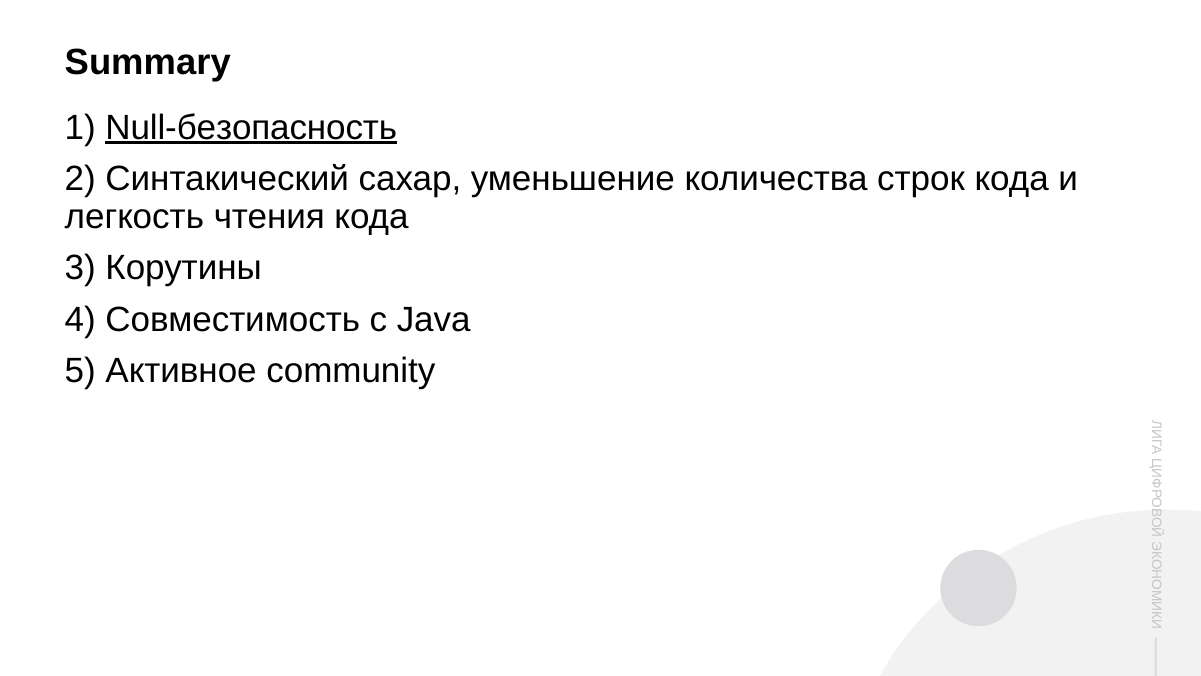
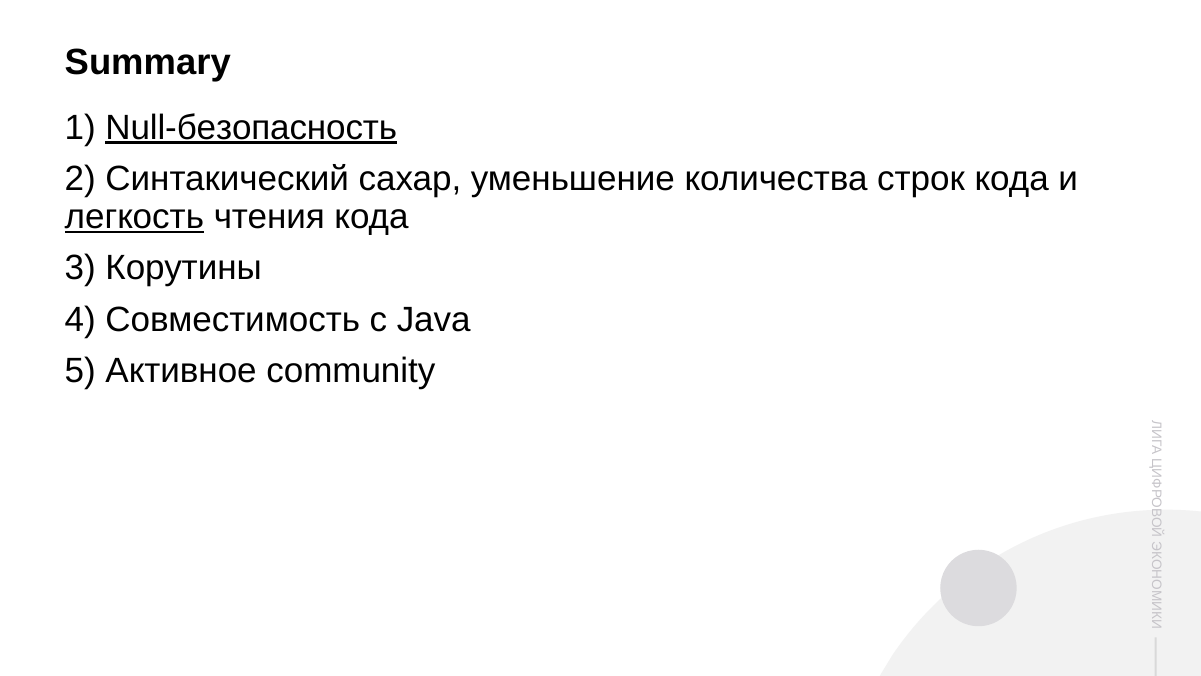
легкость underline: none -> present (134, 217)
